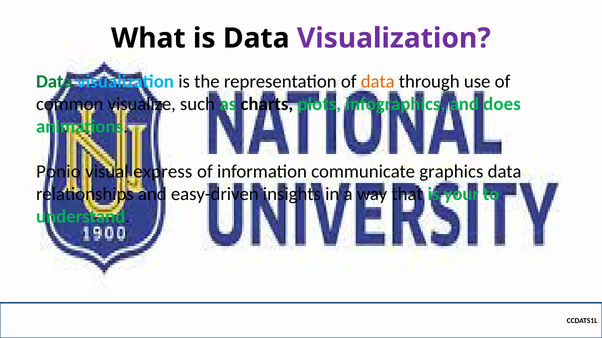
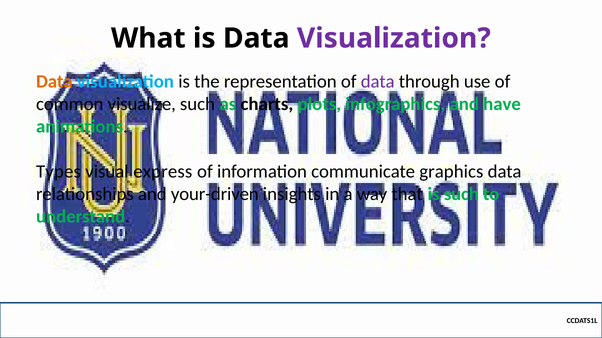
Data colour: green -> orange (54, 82)
data colour: orange -> purple (378, 82)
does: does -> have (502, 104)
Ponio: Ponio -> Types (58, 172)
easy-driven: easy-driven -> your-driven (215, 195)
is your: your -> such (461, 195)
